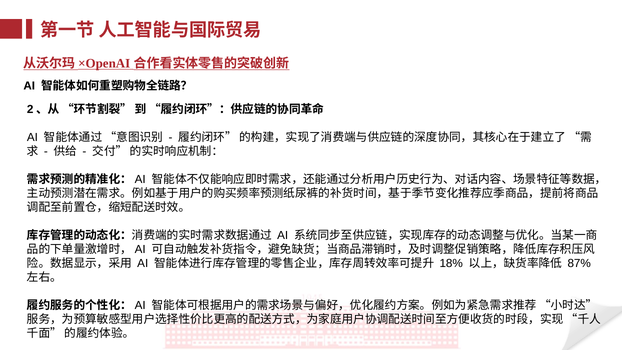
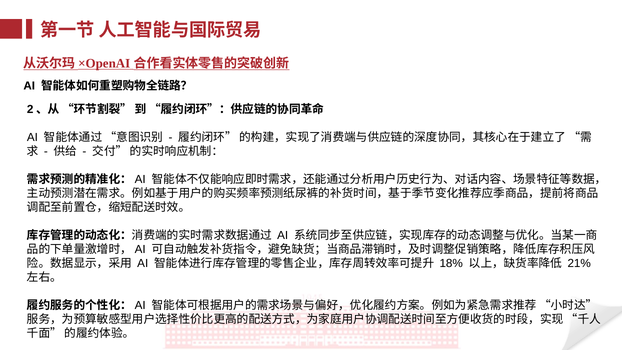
87%: 87% -> 21% (579, 263)
